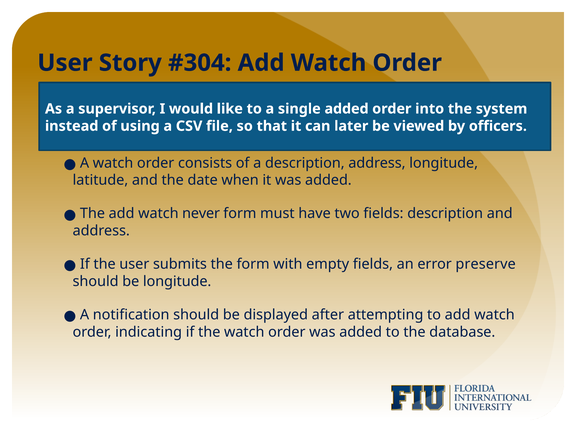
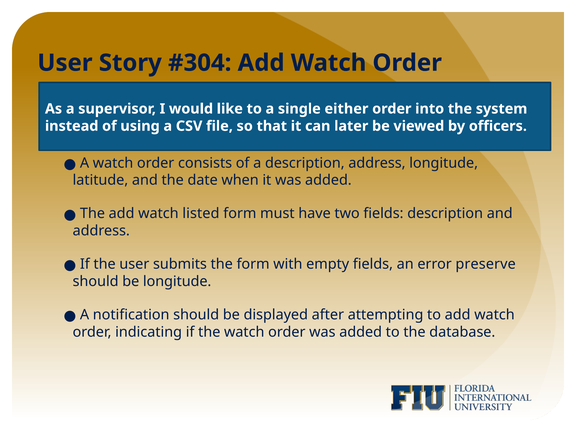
single added: added -> either (346, 109)
never: never -> listed (201, 214)
